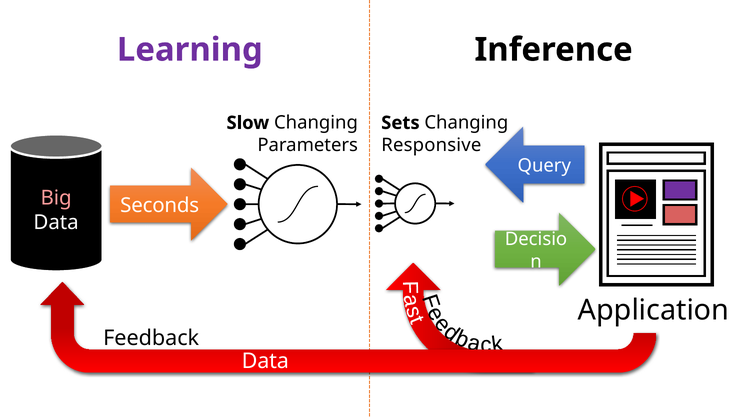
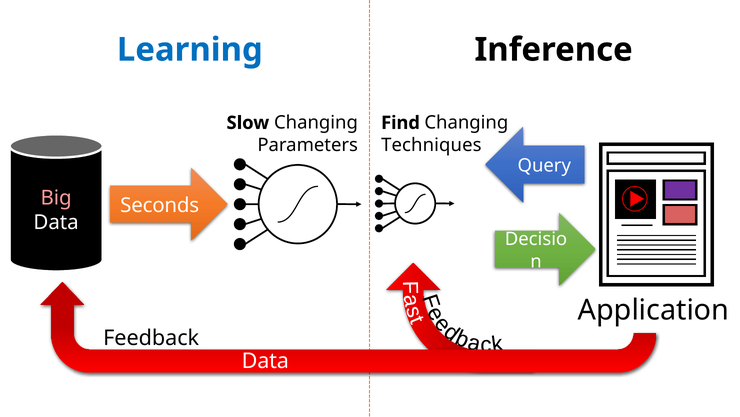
Learning colour: purple -> blue (190, 50)
Sets: Sets -> Find (401, 123)
Responsive: Responsive -> Techniques (431, 145)
